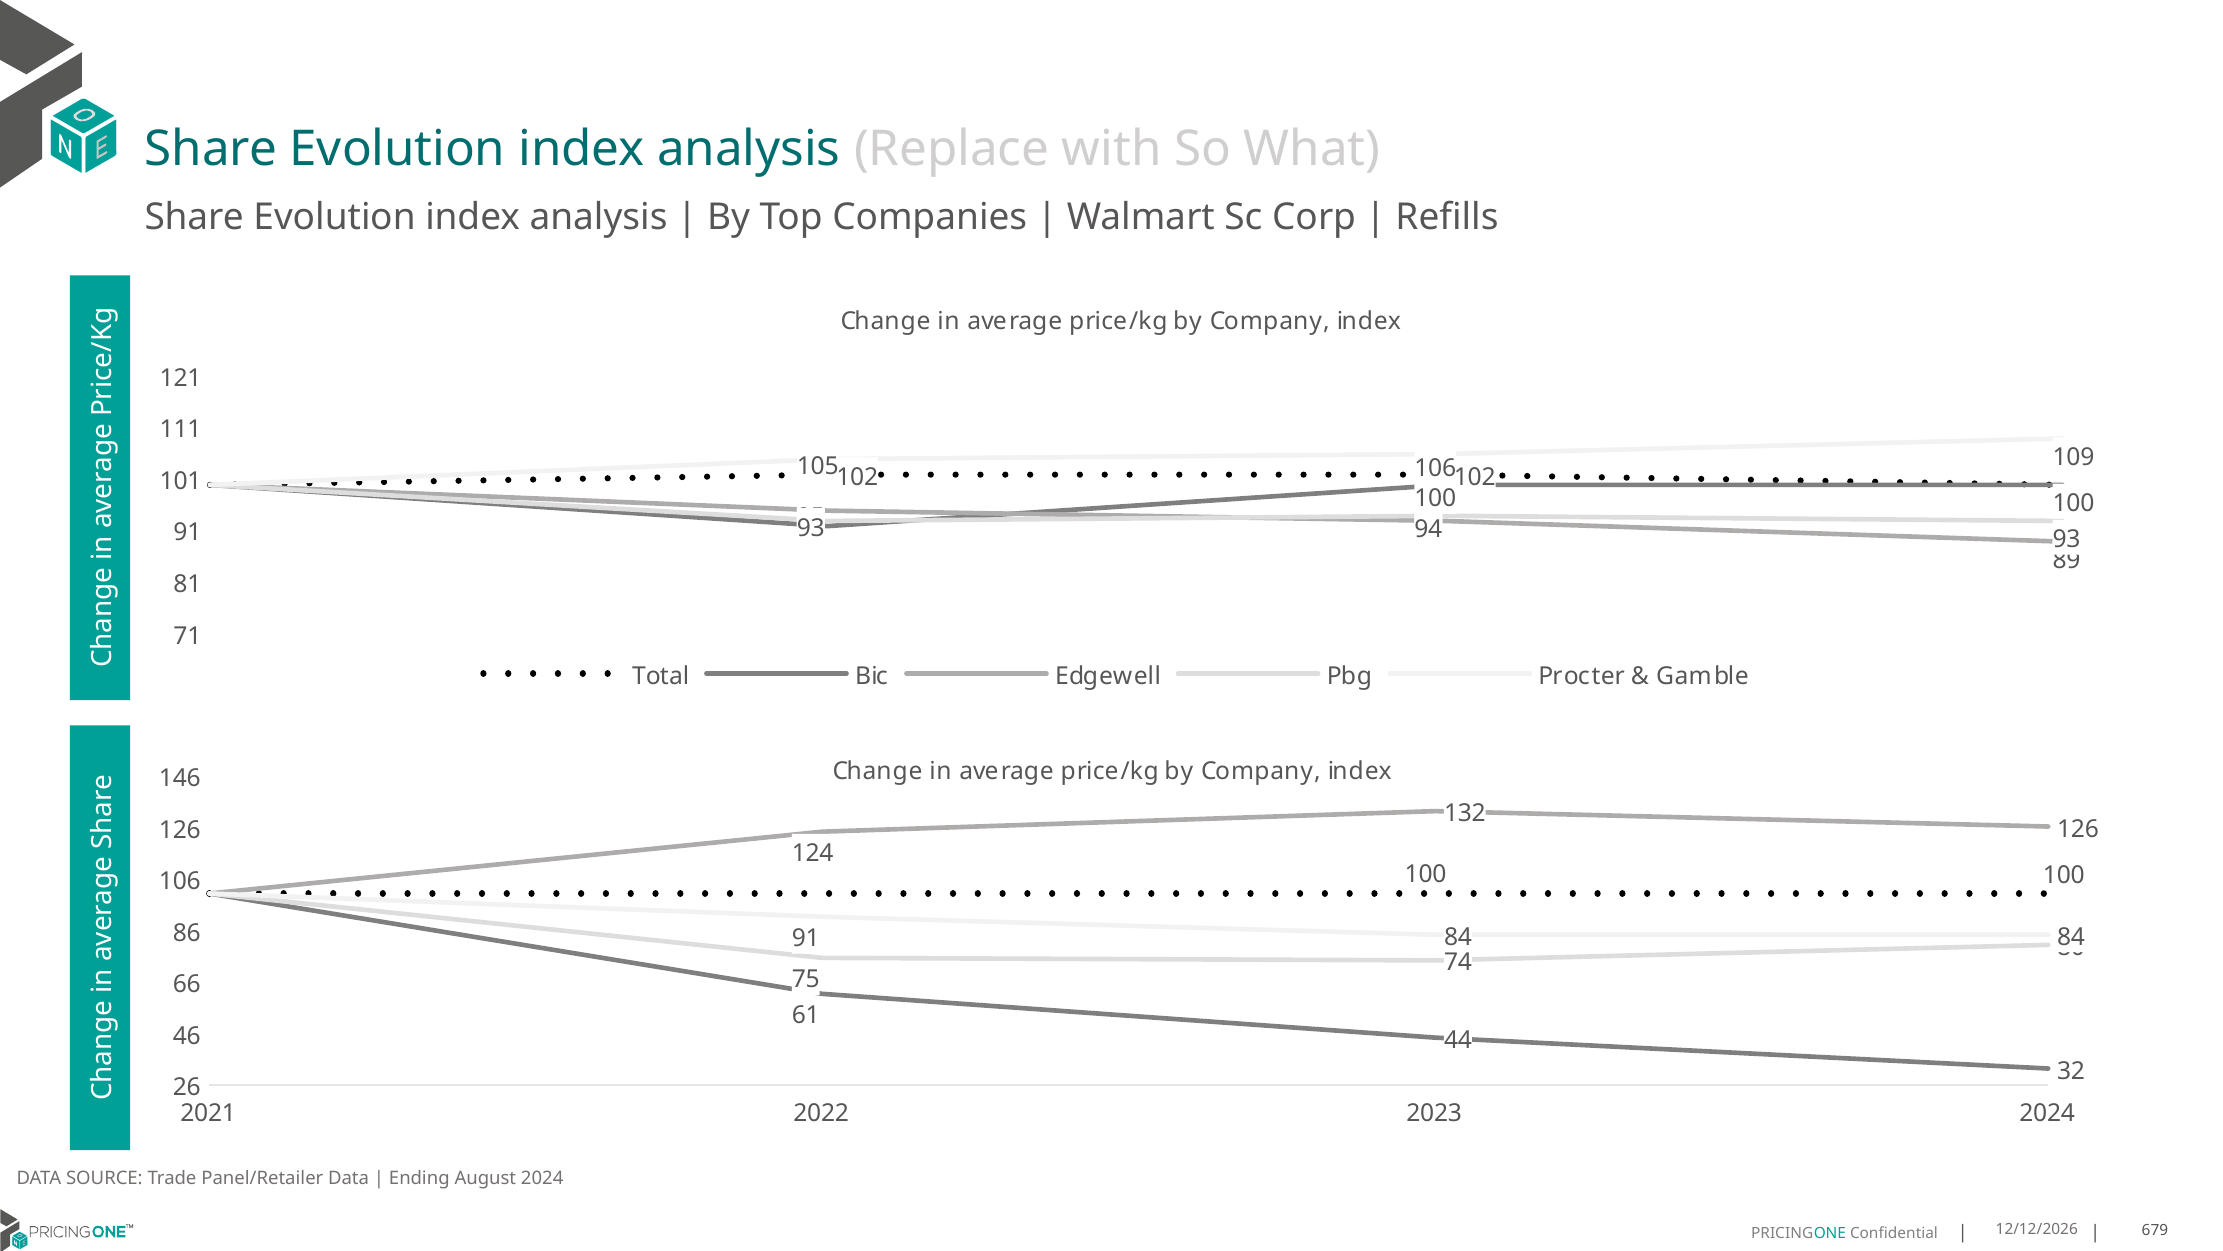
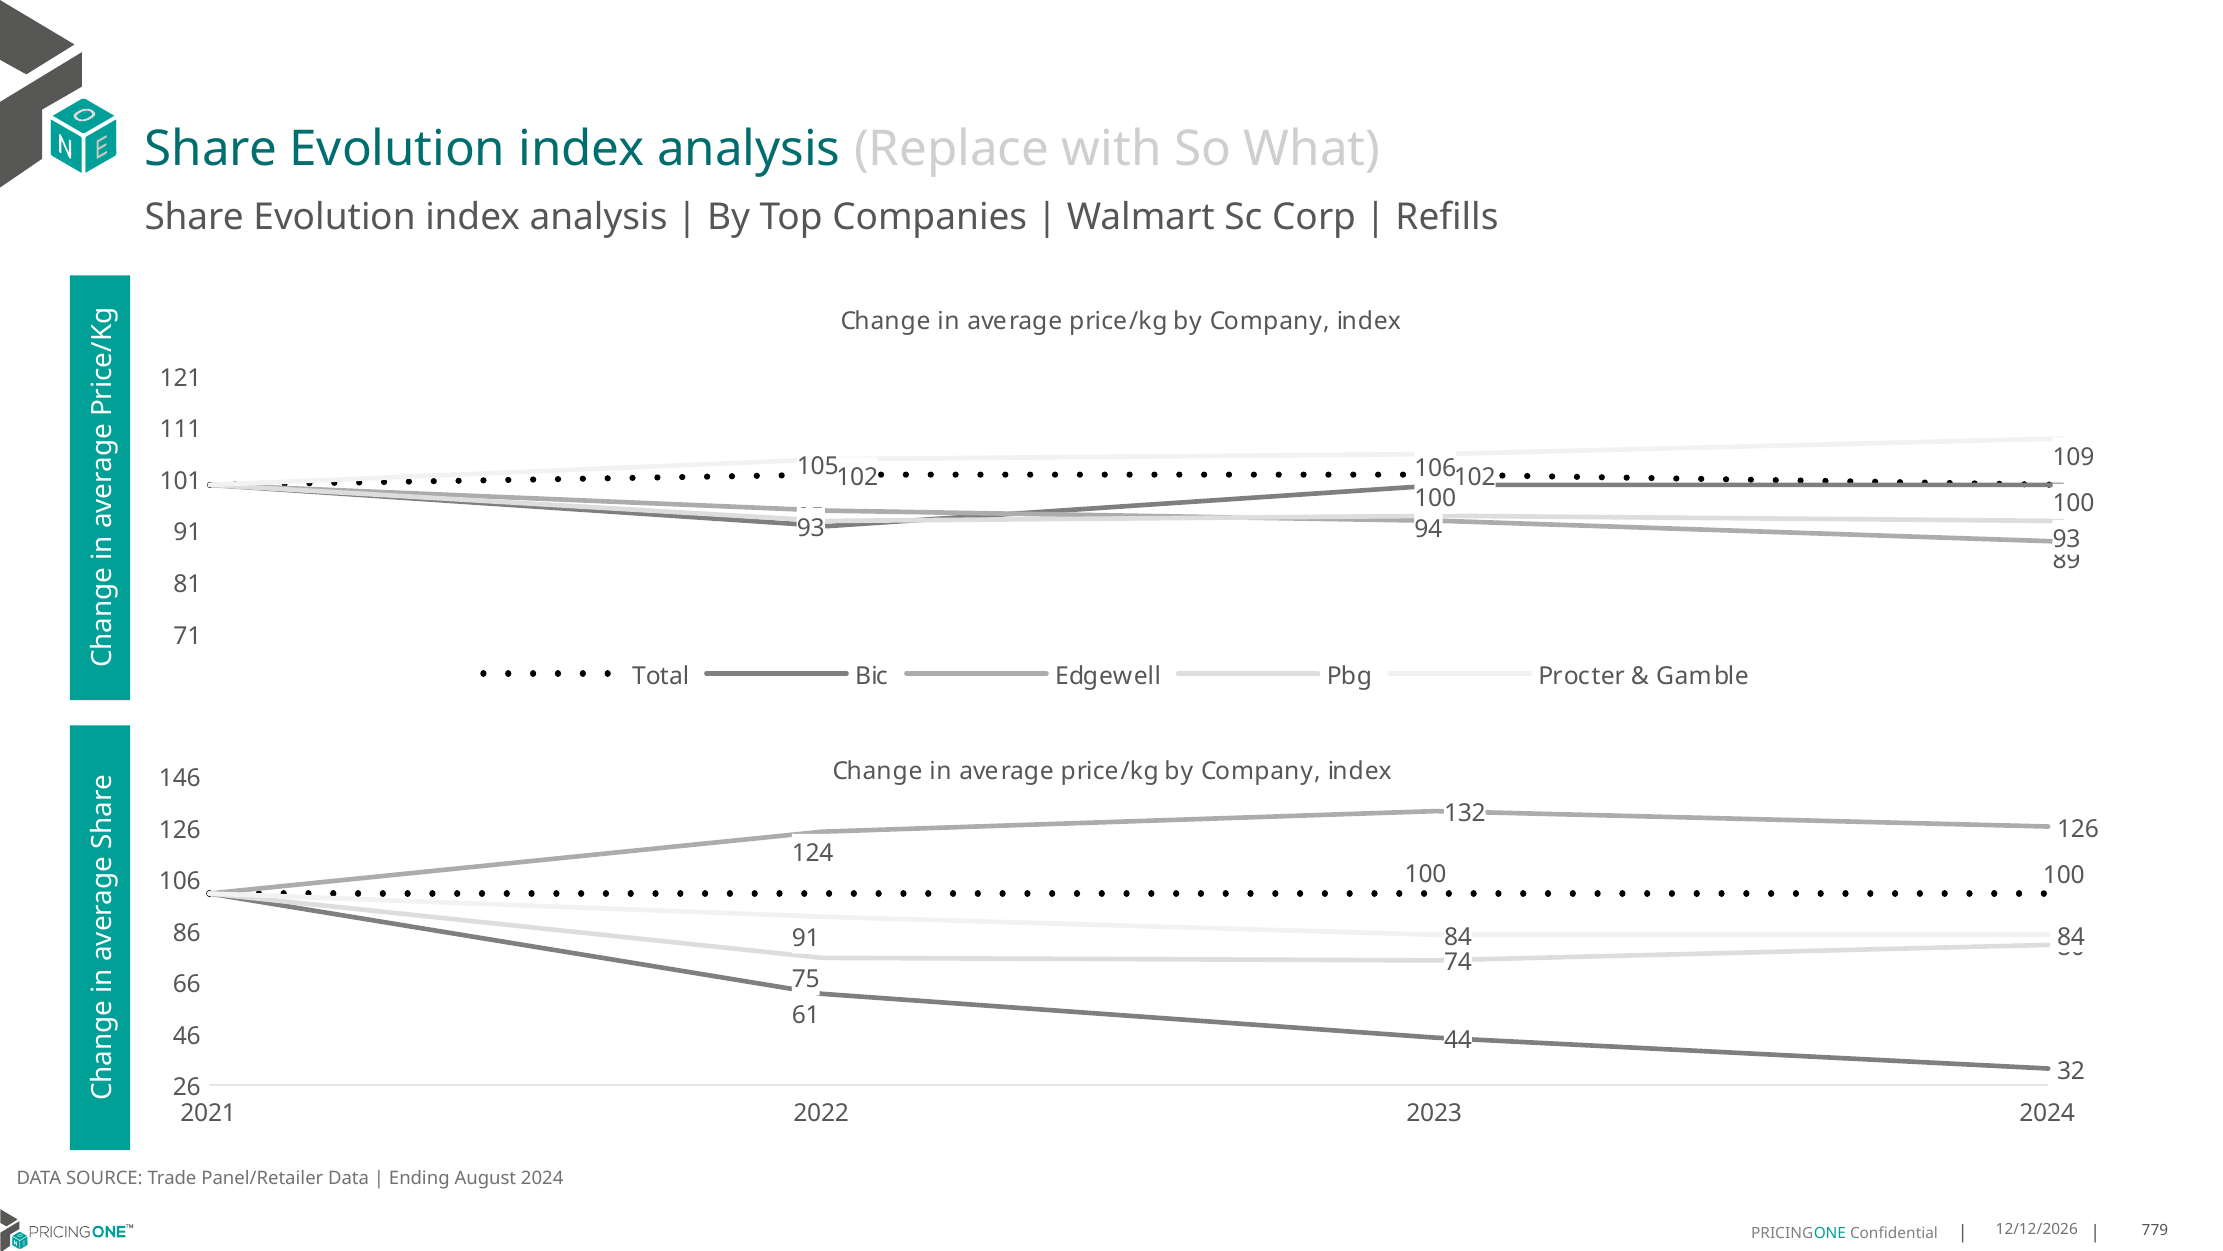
679: 679 -> 779 (2155, 1229)
